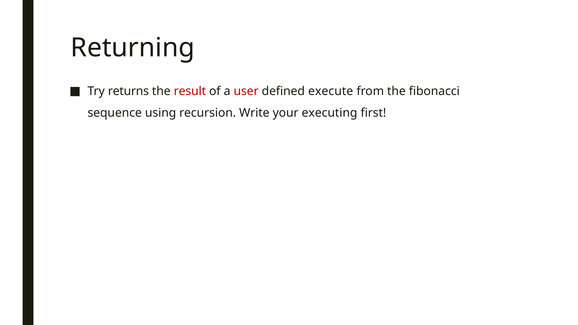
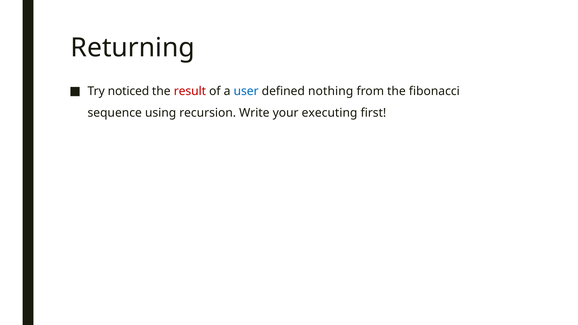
returns: returns -> noticed (128, 91)
user colour: red -> blue (246, 91)
execute: execute -> nothing (331, 91)
